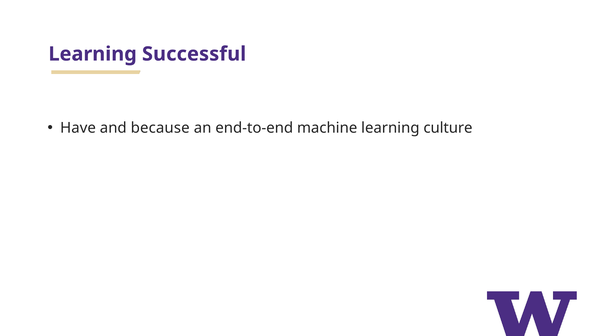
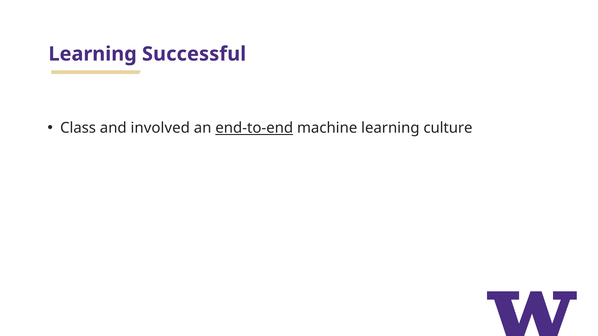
Have: Have -> Class (78, 128)
because: because -> involved (160, 128)
end-to-end underline: none -> present (254, 128)
